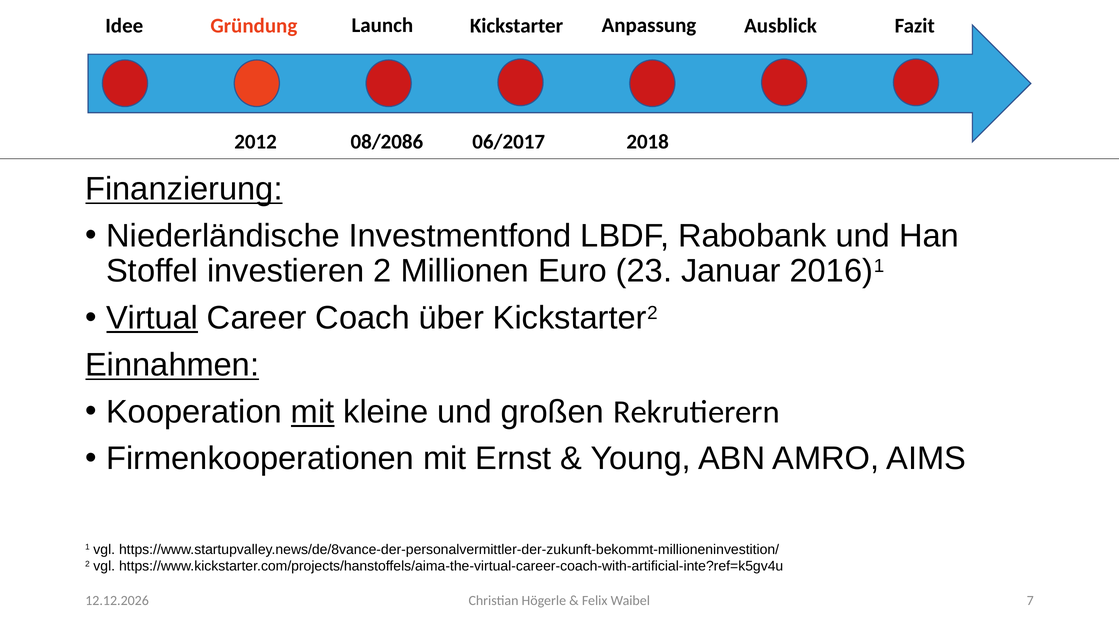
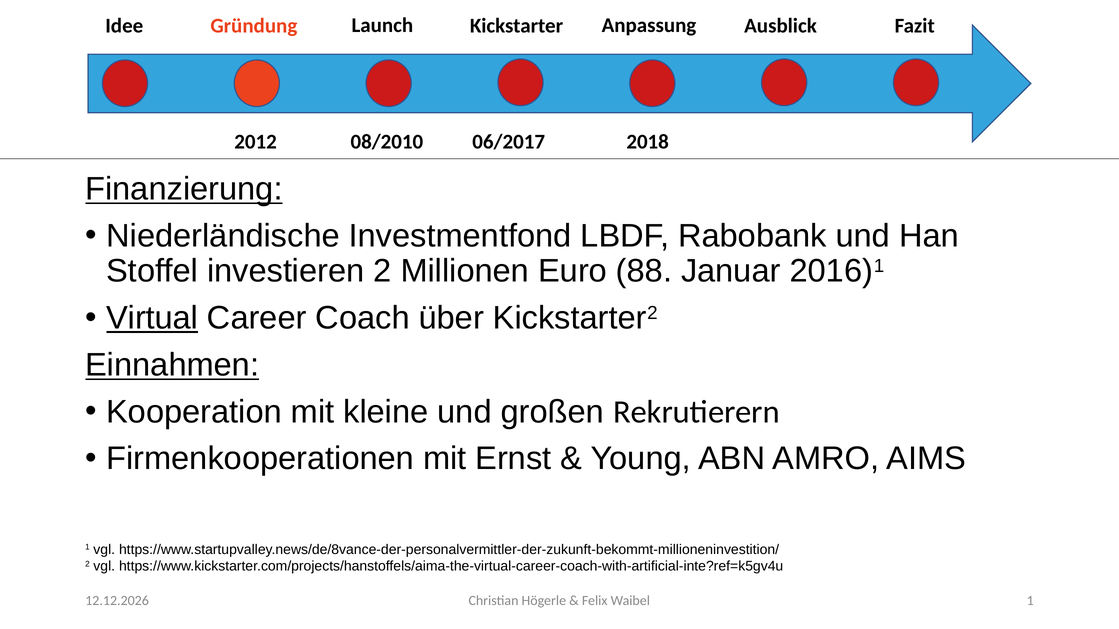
08/2086: 08/2086 -> 08/2010 (387, 142)
23: 23 -> 88 (644, 271)
mit underline: present -> none (313, 412)
Waibel 7: 7 -> 1 (1030, 601)
